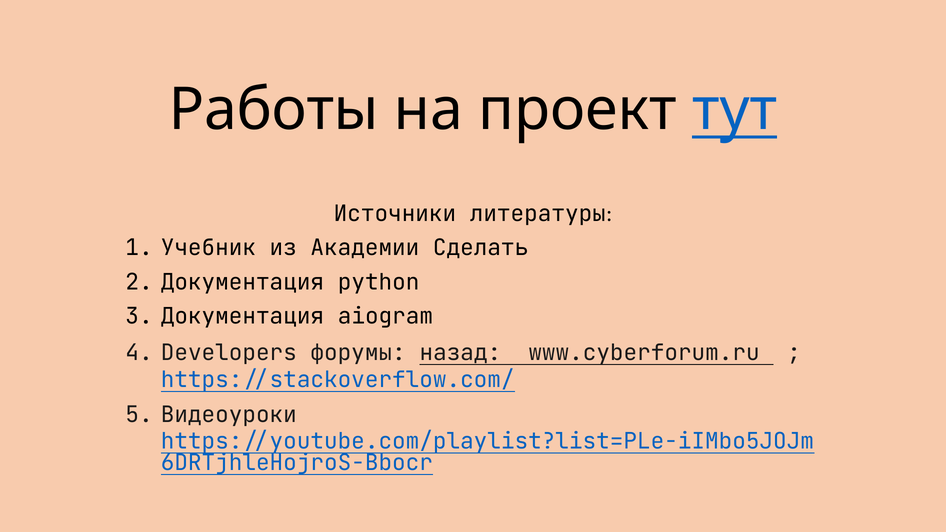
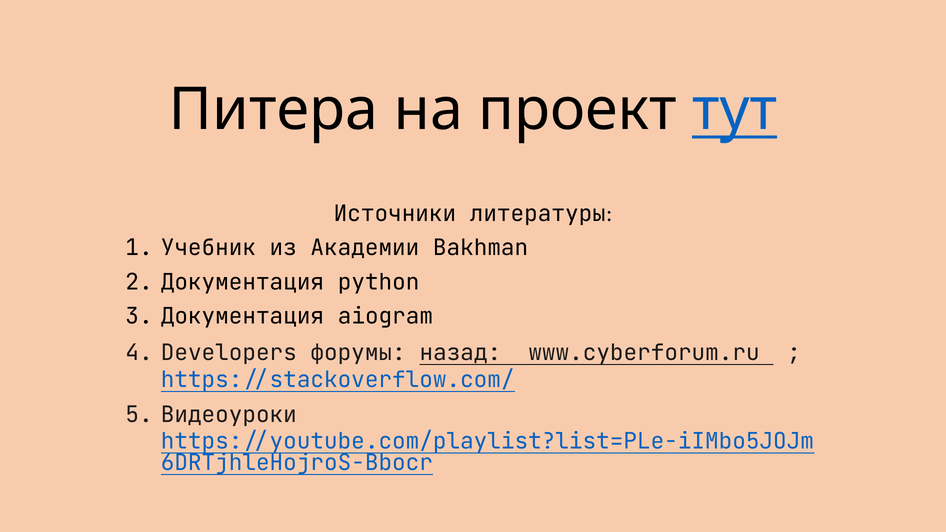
Работы: Работы -> Питера (274, 110)
Сделать: Сделать -> Bakhman (481, 248)
